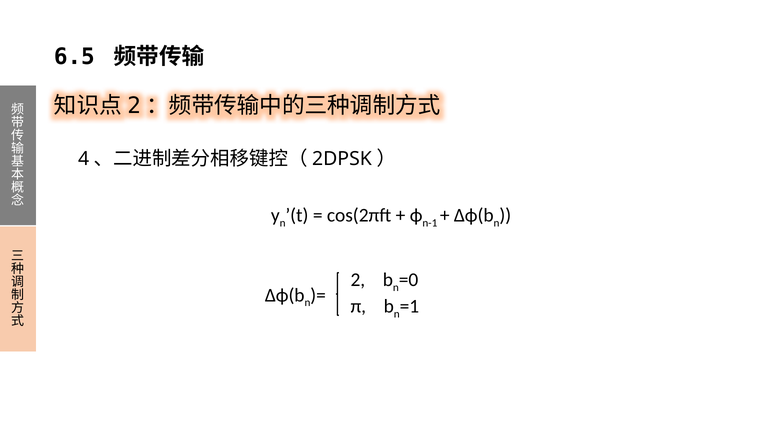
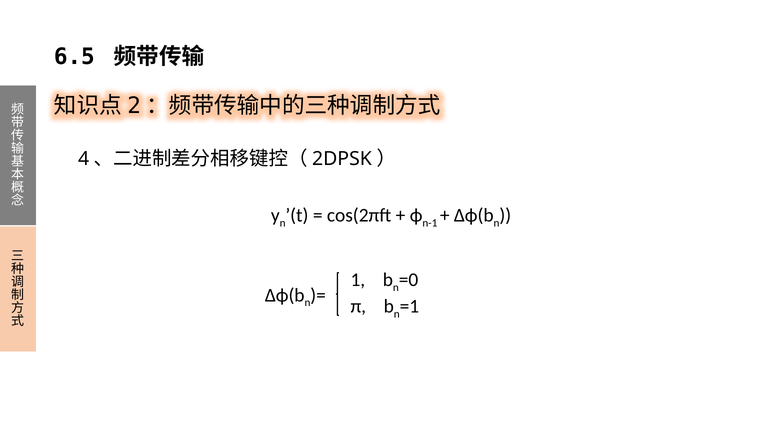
2: 2 -> 1 (358, 280)
